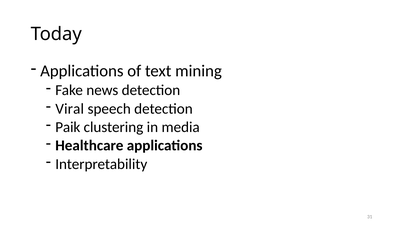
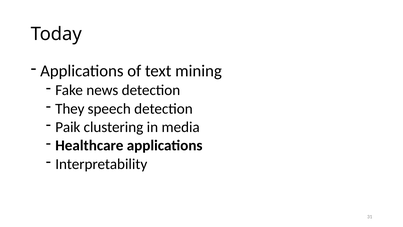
Viral: Viral -> They (70, 109)
